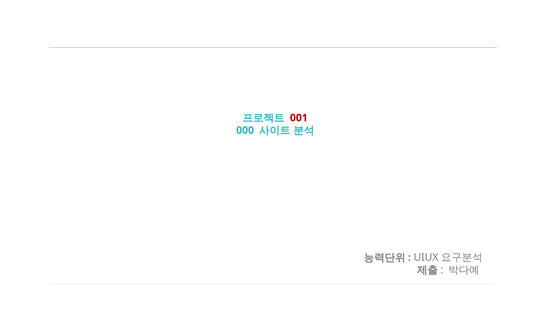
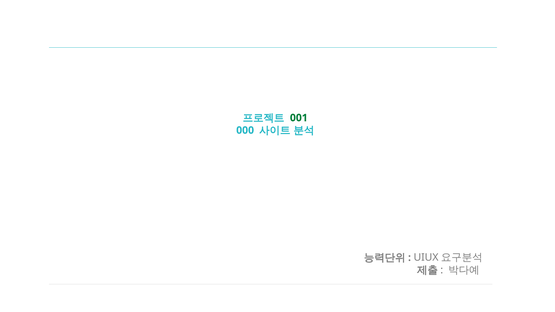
001 colour: red -> green (299, 118)
